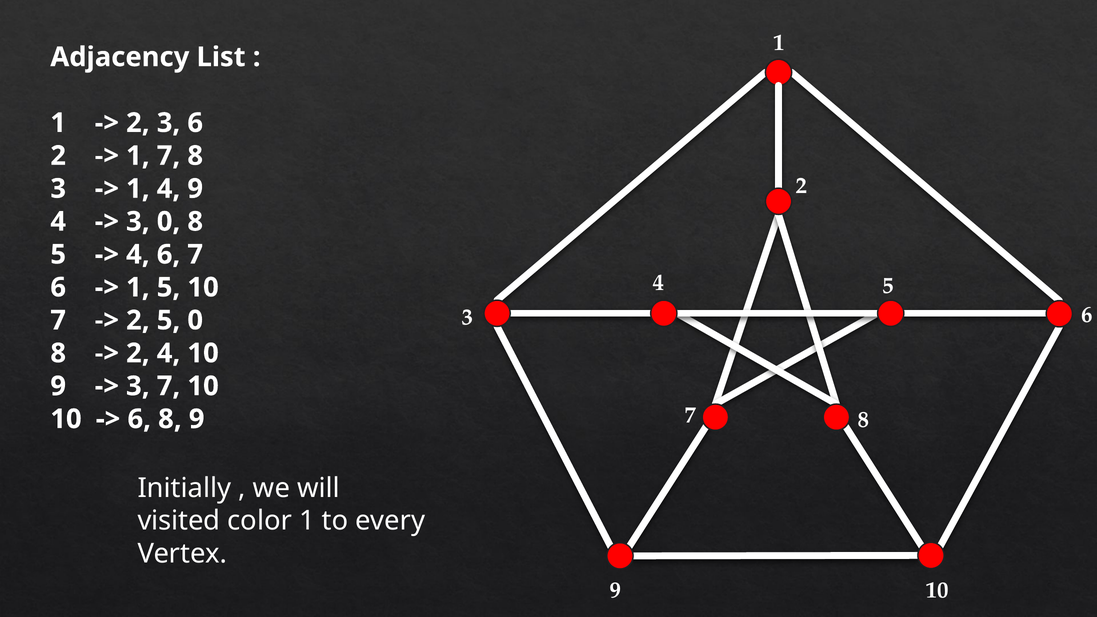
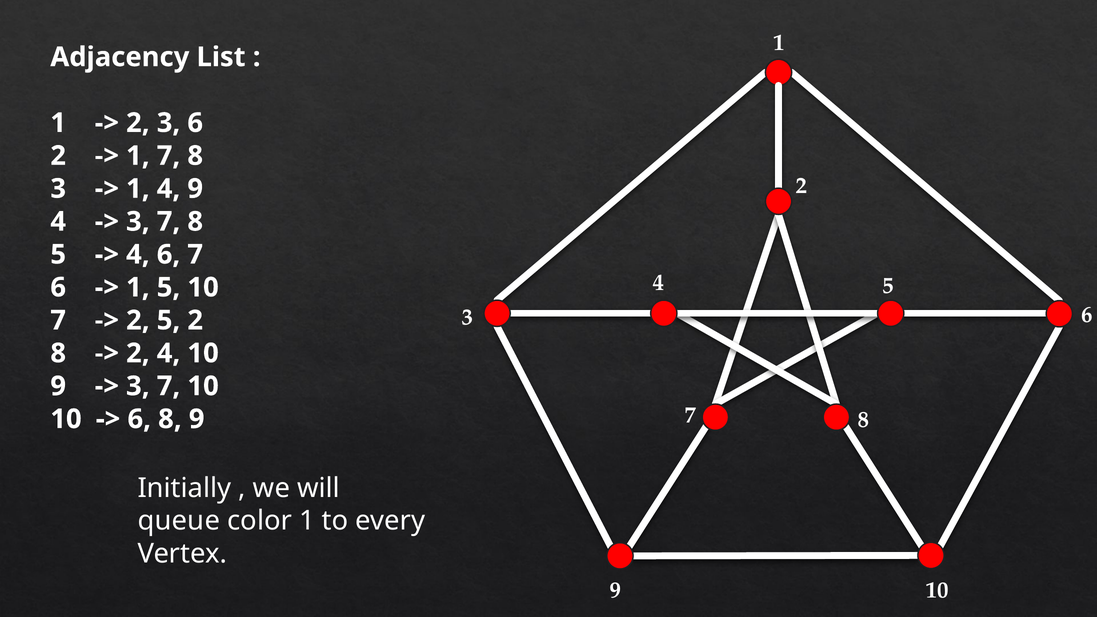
0: 0 -> 7 (168, 222)
5 0: 0 -> 2 (195, 320)
visited: visited -> queue (179, 521)
